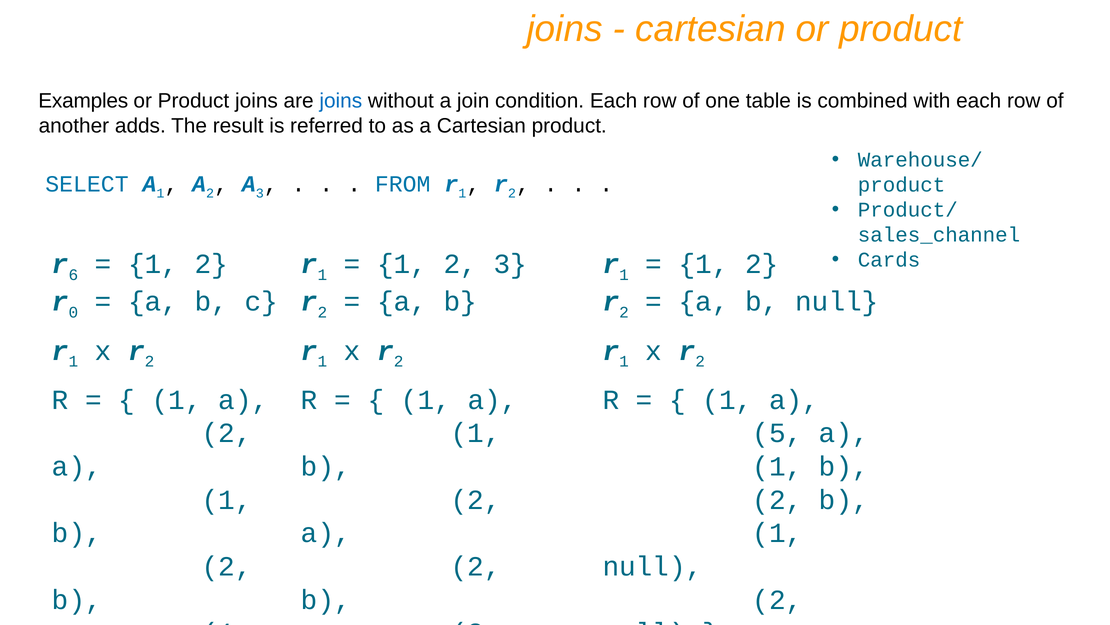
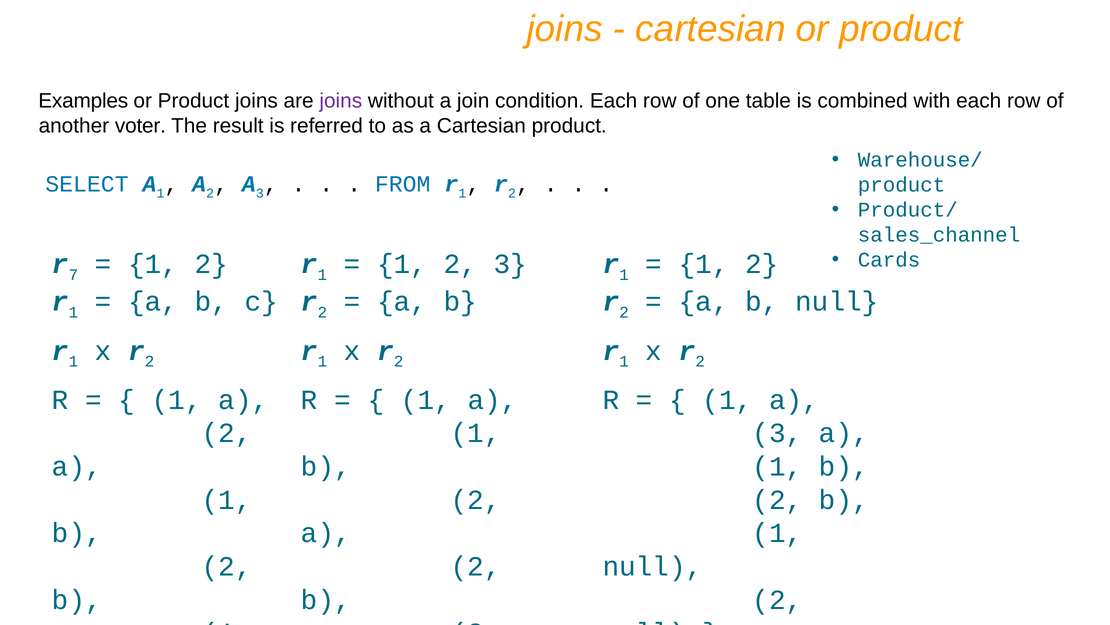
joins colour: blue -> purple (341, 101)
adds: adds -> voter (140, 126)
6: 6 -> 7 (73, 274)
0: 0 -> 1 (73, 312)
5: 5 -> 3 (777, 433)
